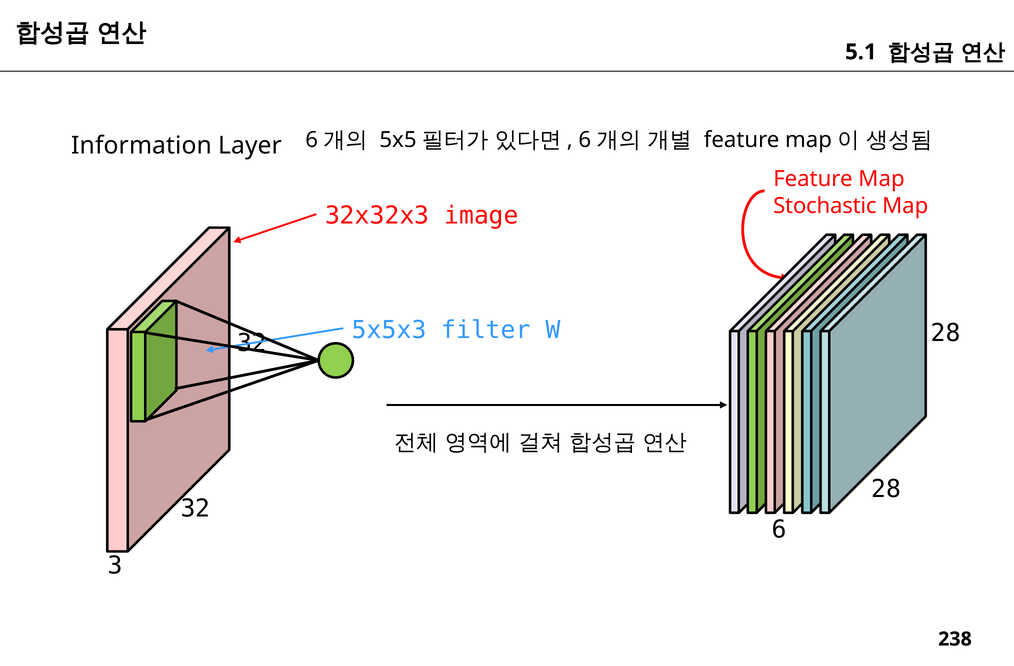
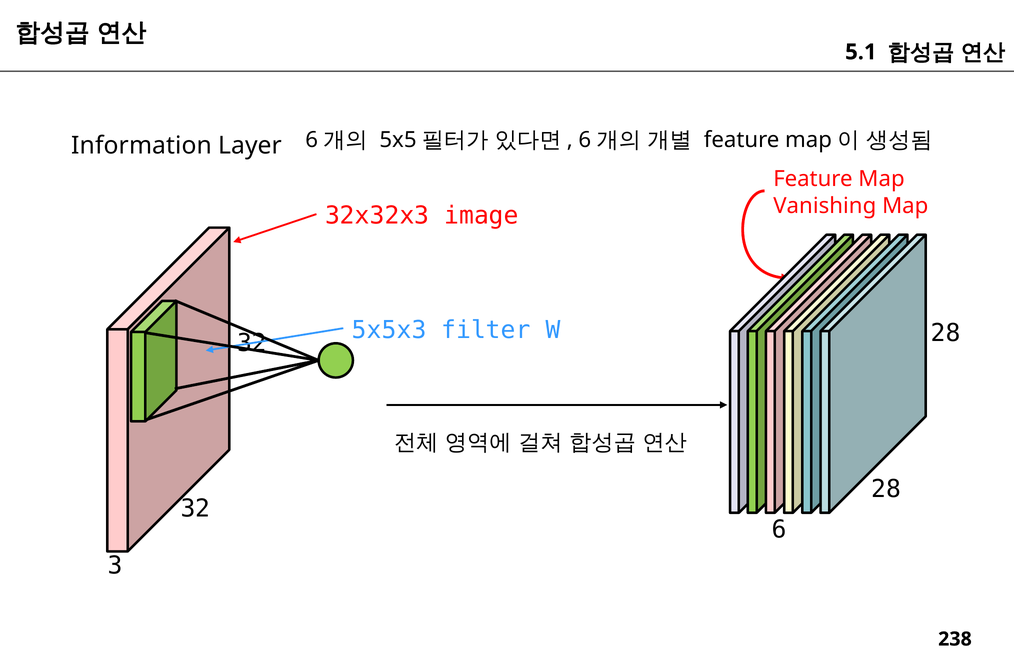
Stochastic: Stochastic -> Vanishing (825, 206)
